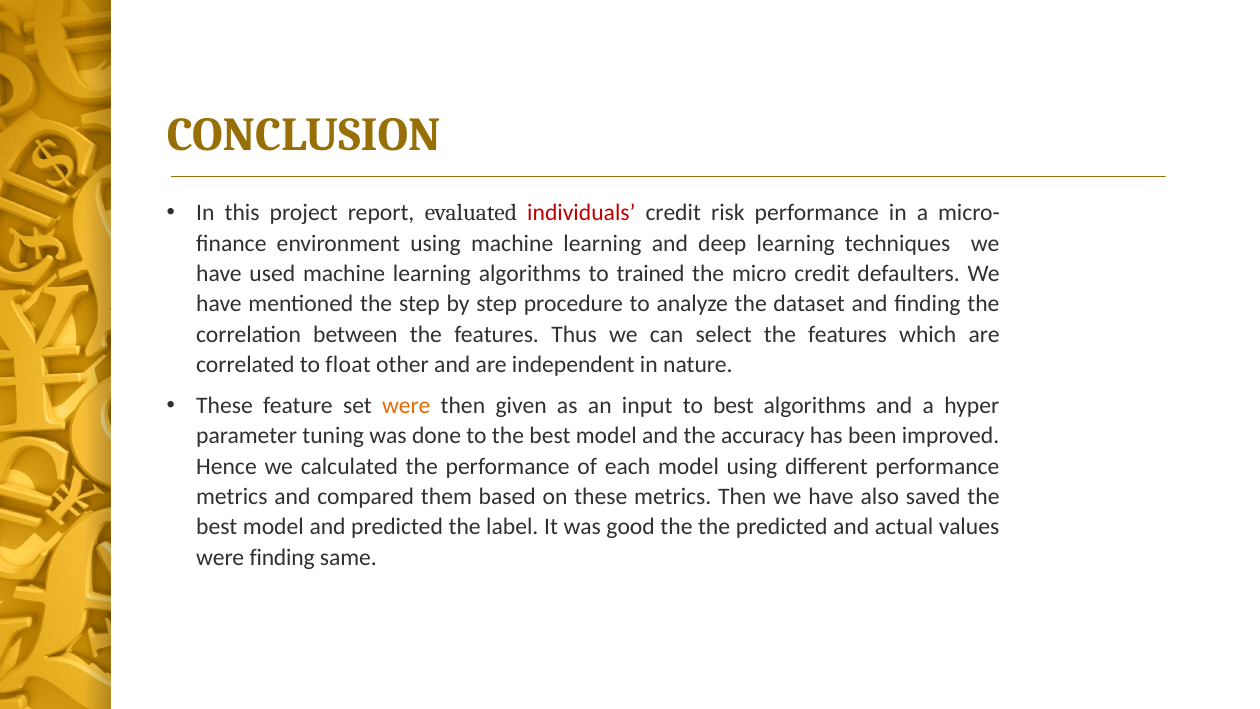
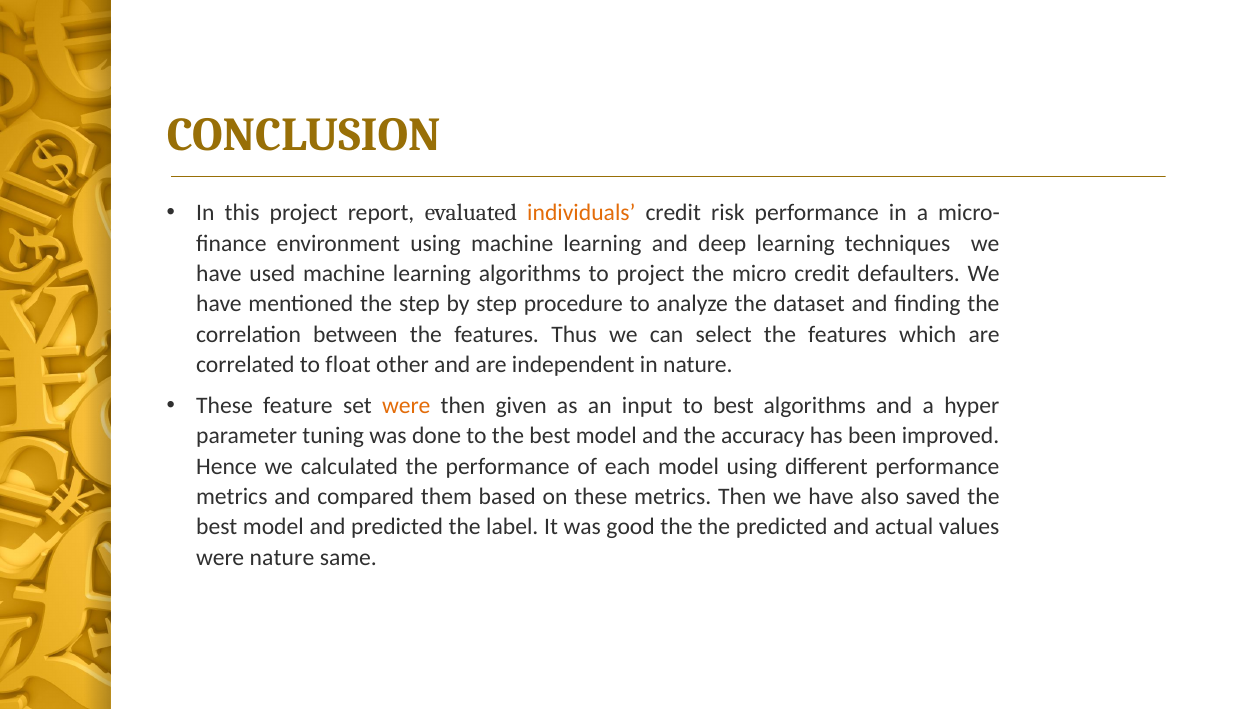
individuals colour: red -> orange (581, 213)
to trained: trained -> project (651, 274)
were finding: finding -> nature (282, 557)
